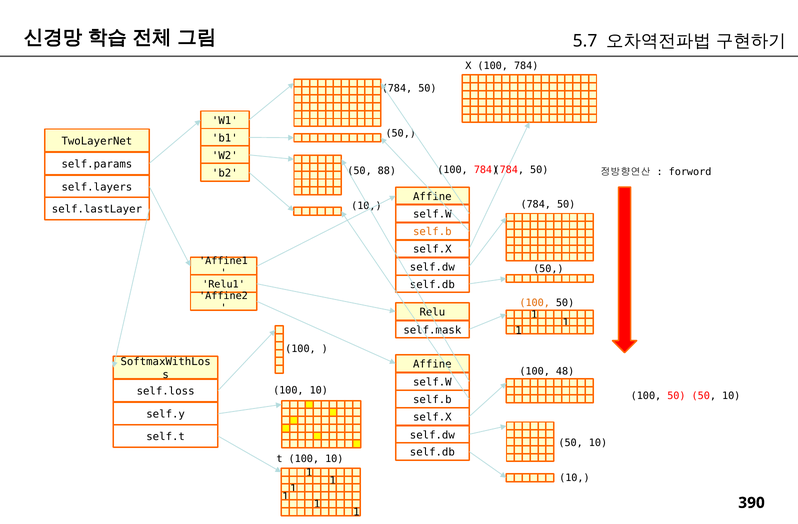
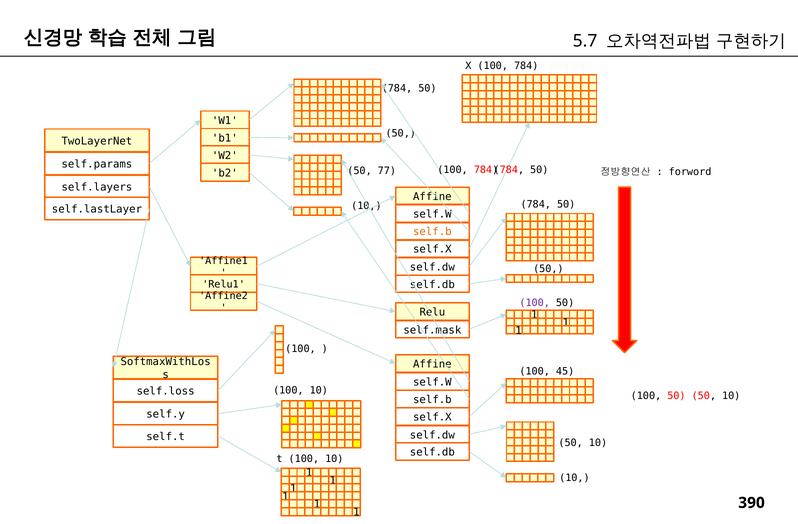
88: 88 -> 77 (387, 171)
100 colour: orange -> purple (535, 303)
48: 48 -> 45 (565, 372)
